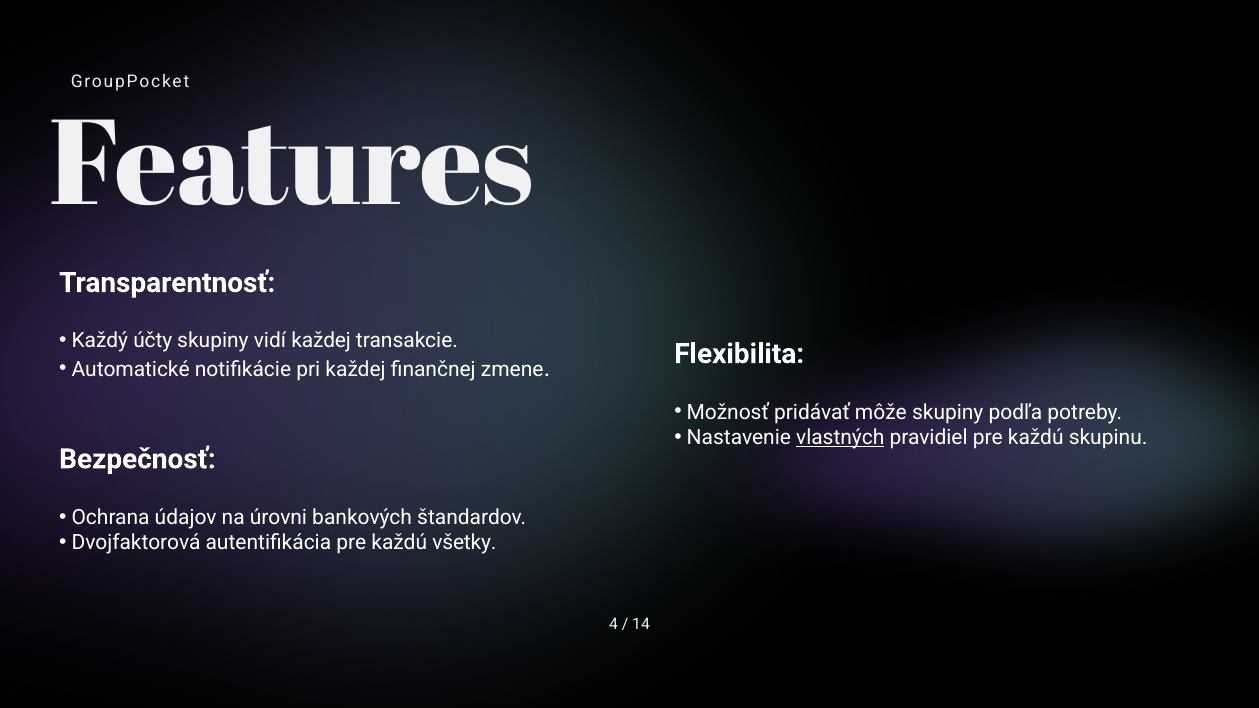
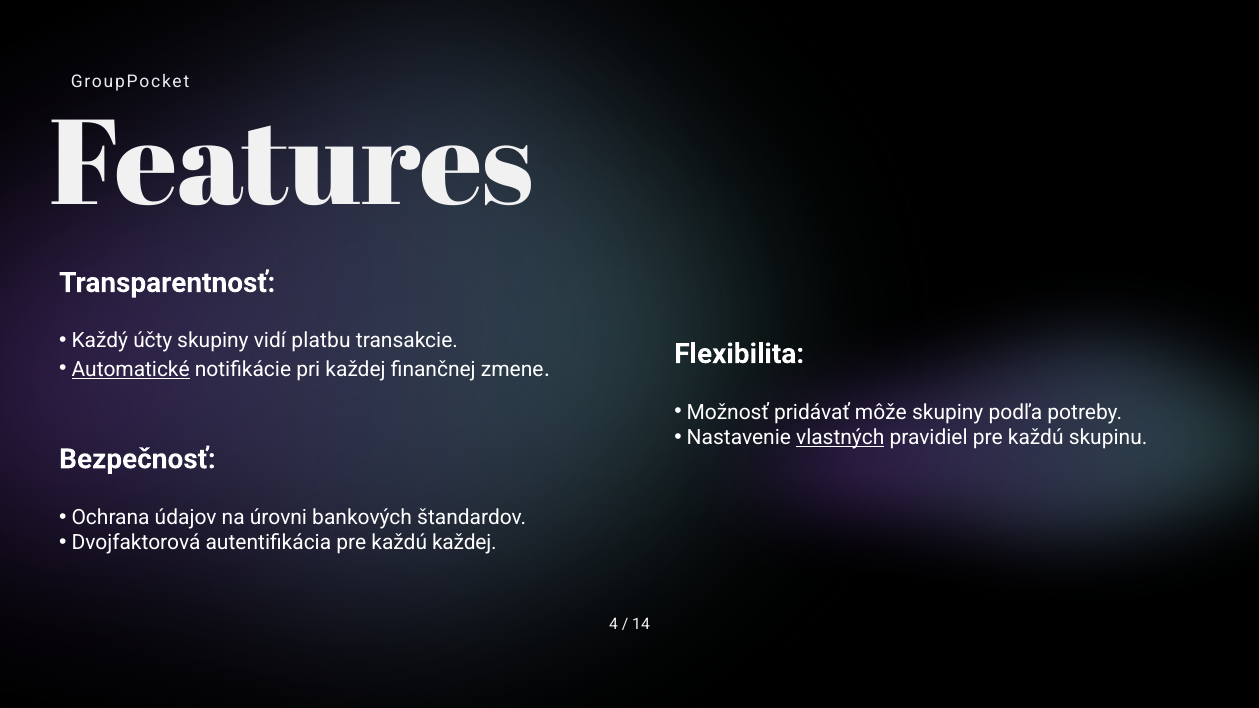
vidí každej: každej -> platbu (321, 341)
Automatické underline: none -> present (131, 370)
každú všetky: všetky -> každej (464, 543)
